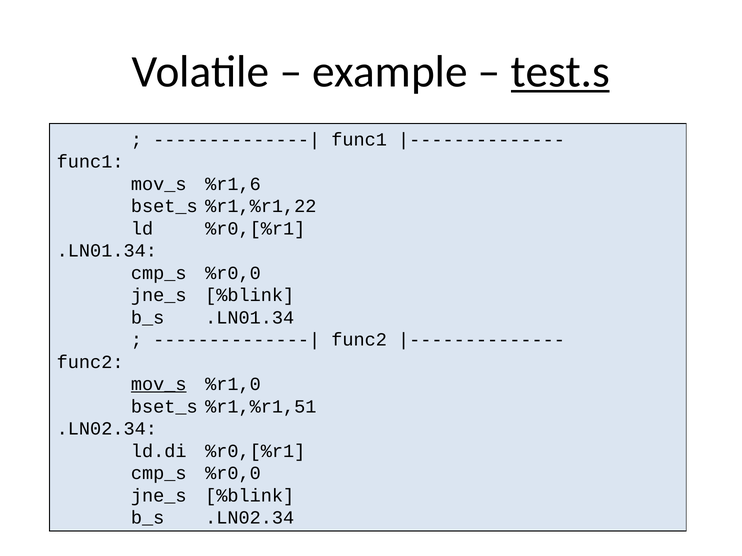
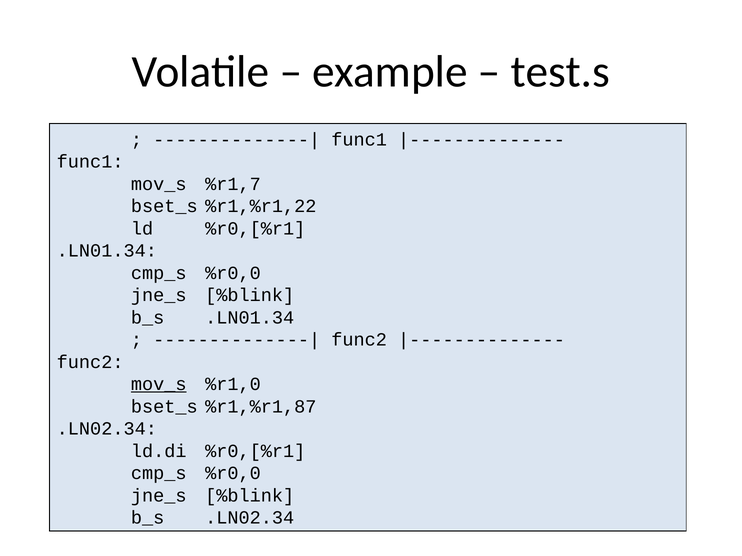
test.s underline: present -> none (560, 72)
%r1,6: %r1,6 -> %r1,7 (233, 184)
%r1,%r1,51: %r1,%r1,51 -> %r1,%r1,87 (261, 407)
